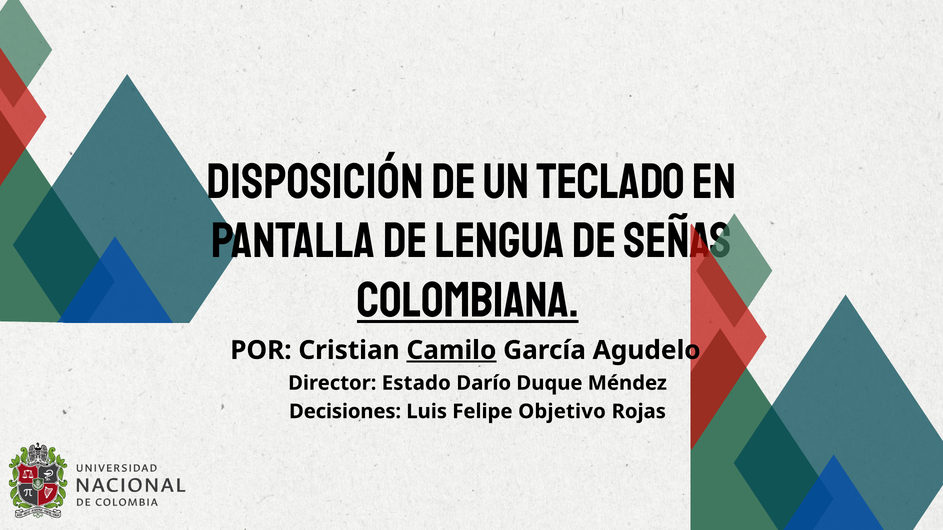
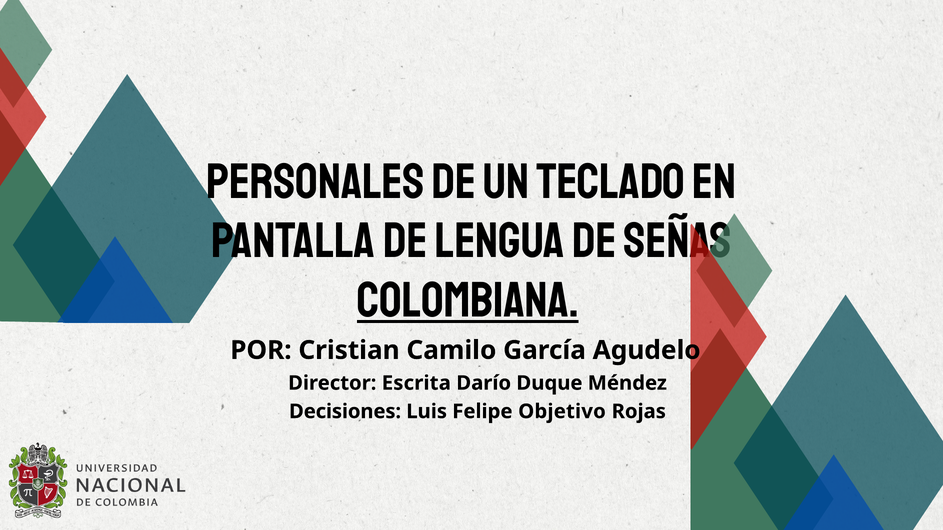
DISPOSICIÓN: DISPOSICIÓN -> PERSONALES (315, 182)
Camilo underline: present -> none (451, 351)
Estado: Estado -> Escrita (416, 383)
